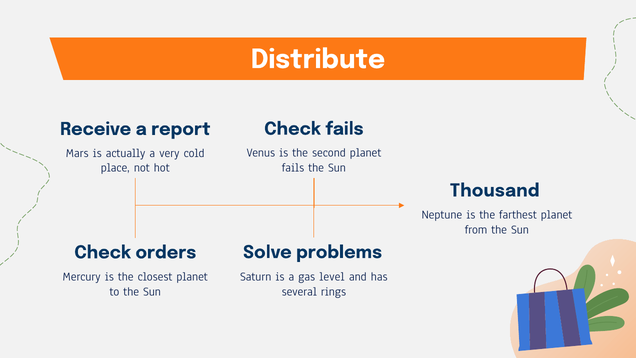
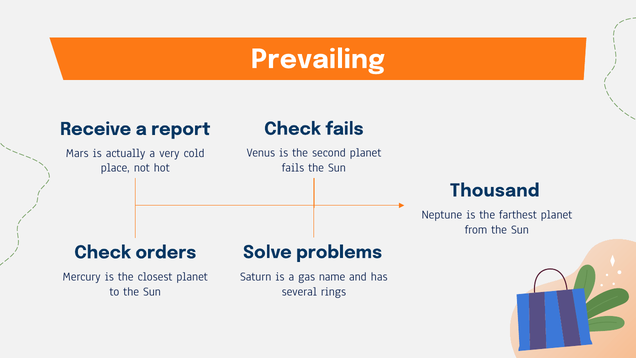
Distribute: Distribute -> Prevailing (318, 59)
level: level -> name (332, 276)
